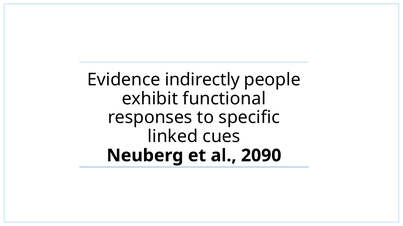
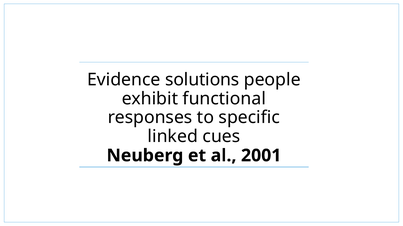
indirectly: indirectly -> solutions (202, 80)
2090: 2090 -> 2001 (261, 156)
